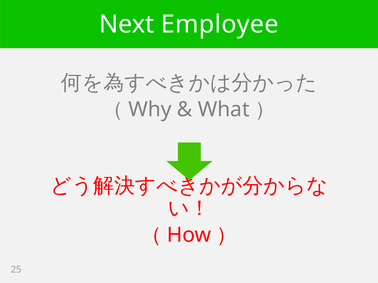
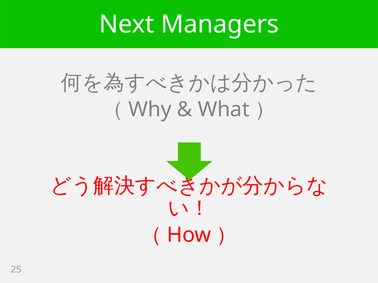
Employee: Employee -> Managers (220, 24)
